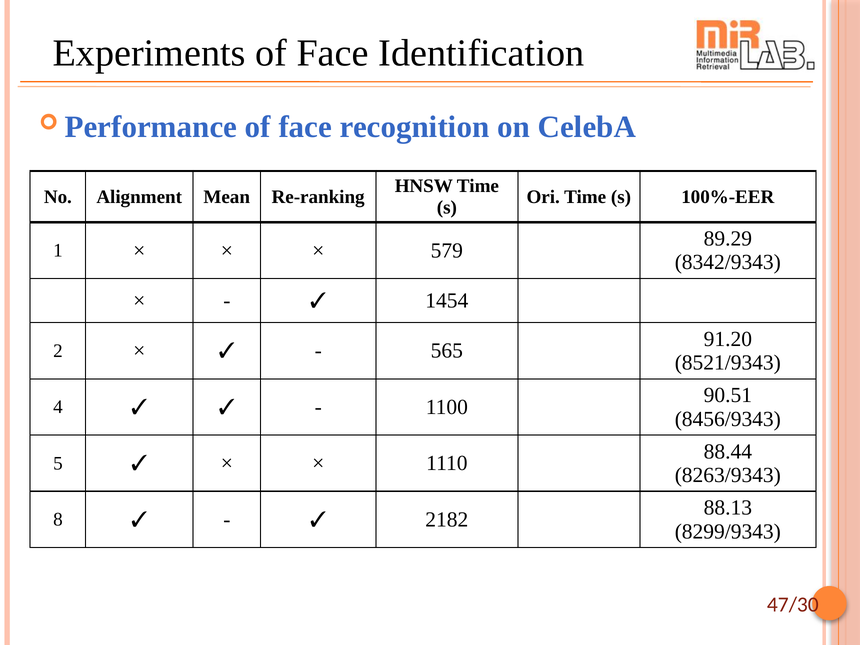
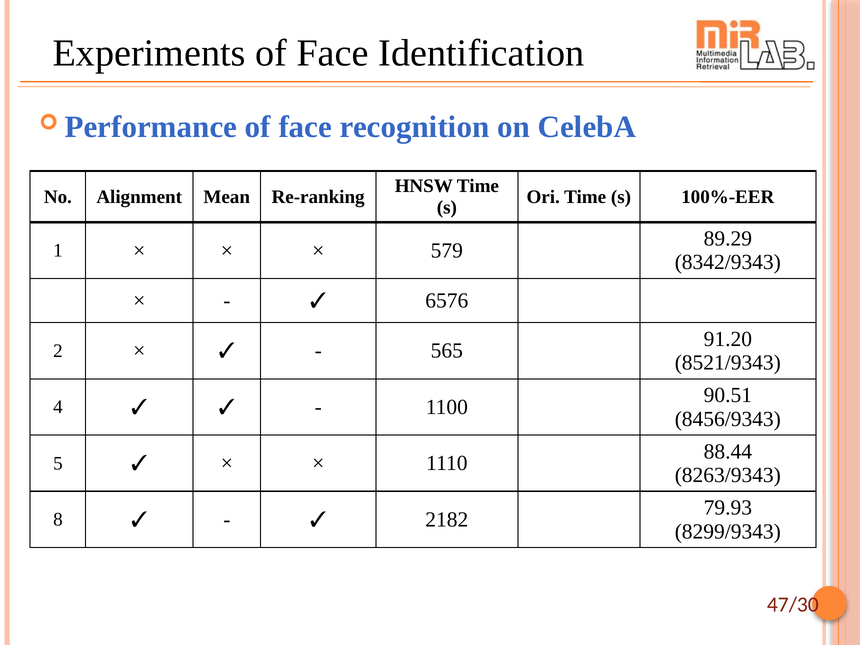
1454: 1454 -> 6576 (447, 301)
88.13: 88.13 -> 79.93 (728, 508)
